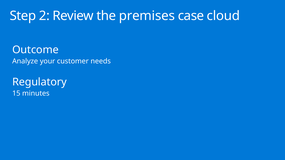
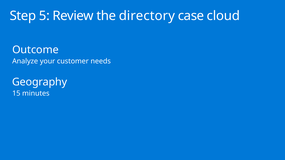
2: 2 -> 5 (44, 16)
premises: premises -> directory (147, 16)
Regulatory: Regulatory -> Geography (40, 82)
